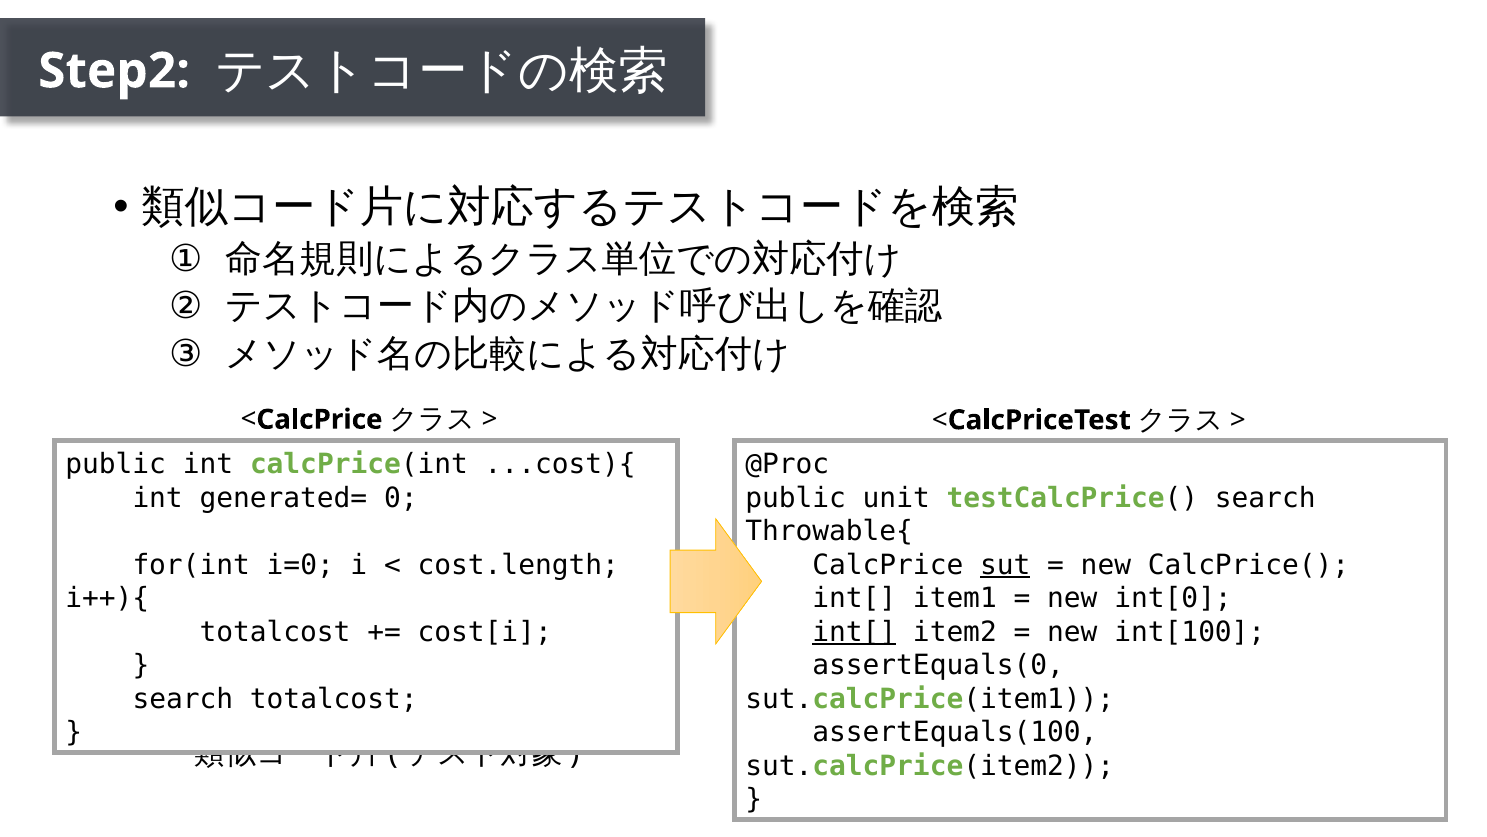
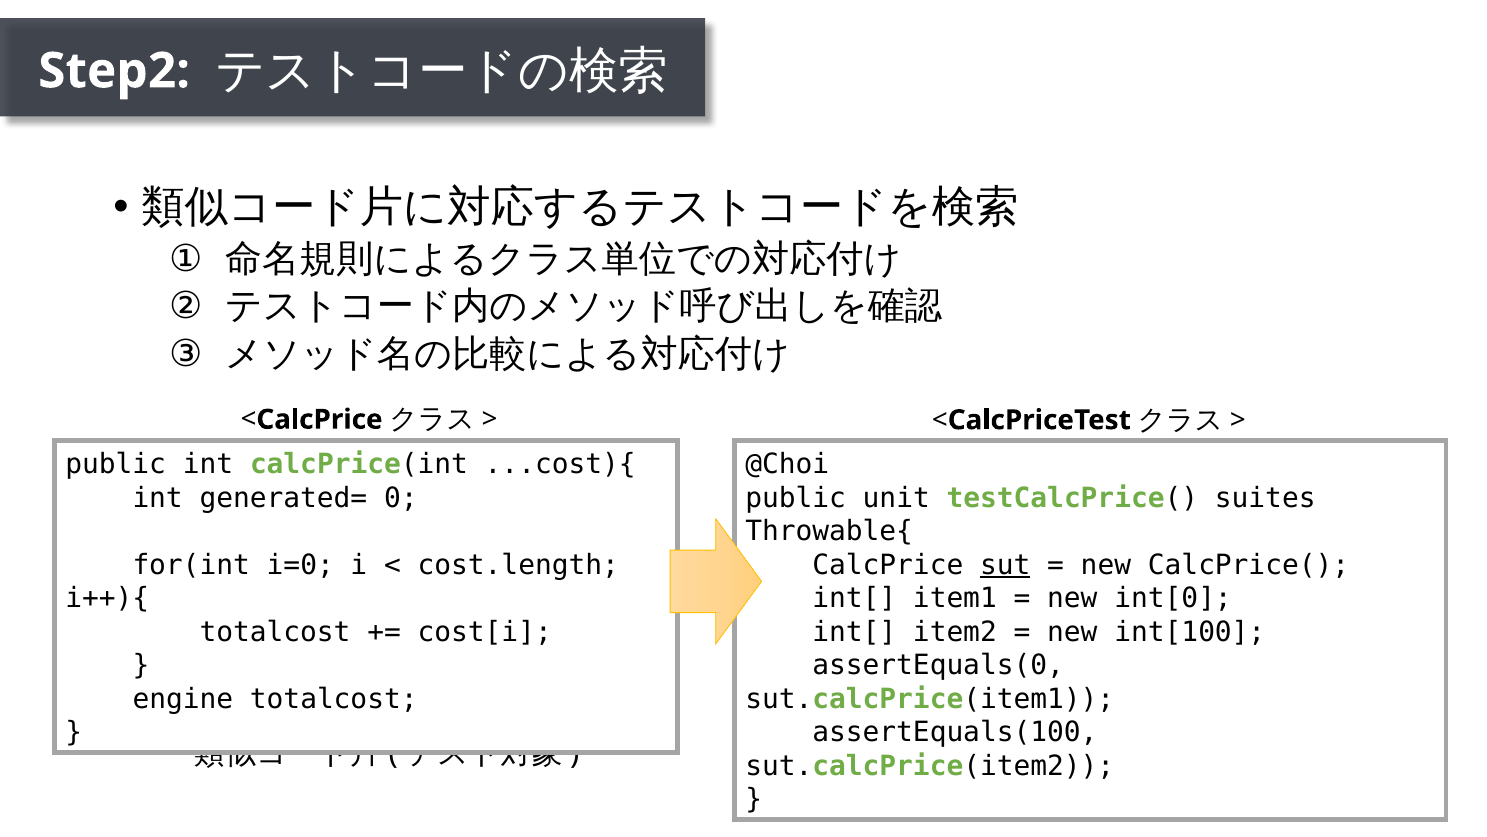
@Proc: @Proc -> @Choi (787, 464)
testCalcPrice( search: search -> suites (1265, 498)
int[ underline: present -> none (854, 632)
search: search -> engine (183, 698)
